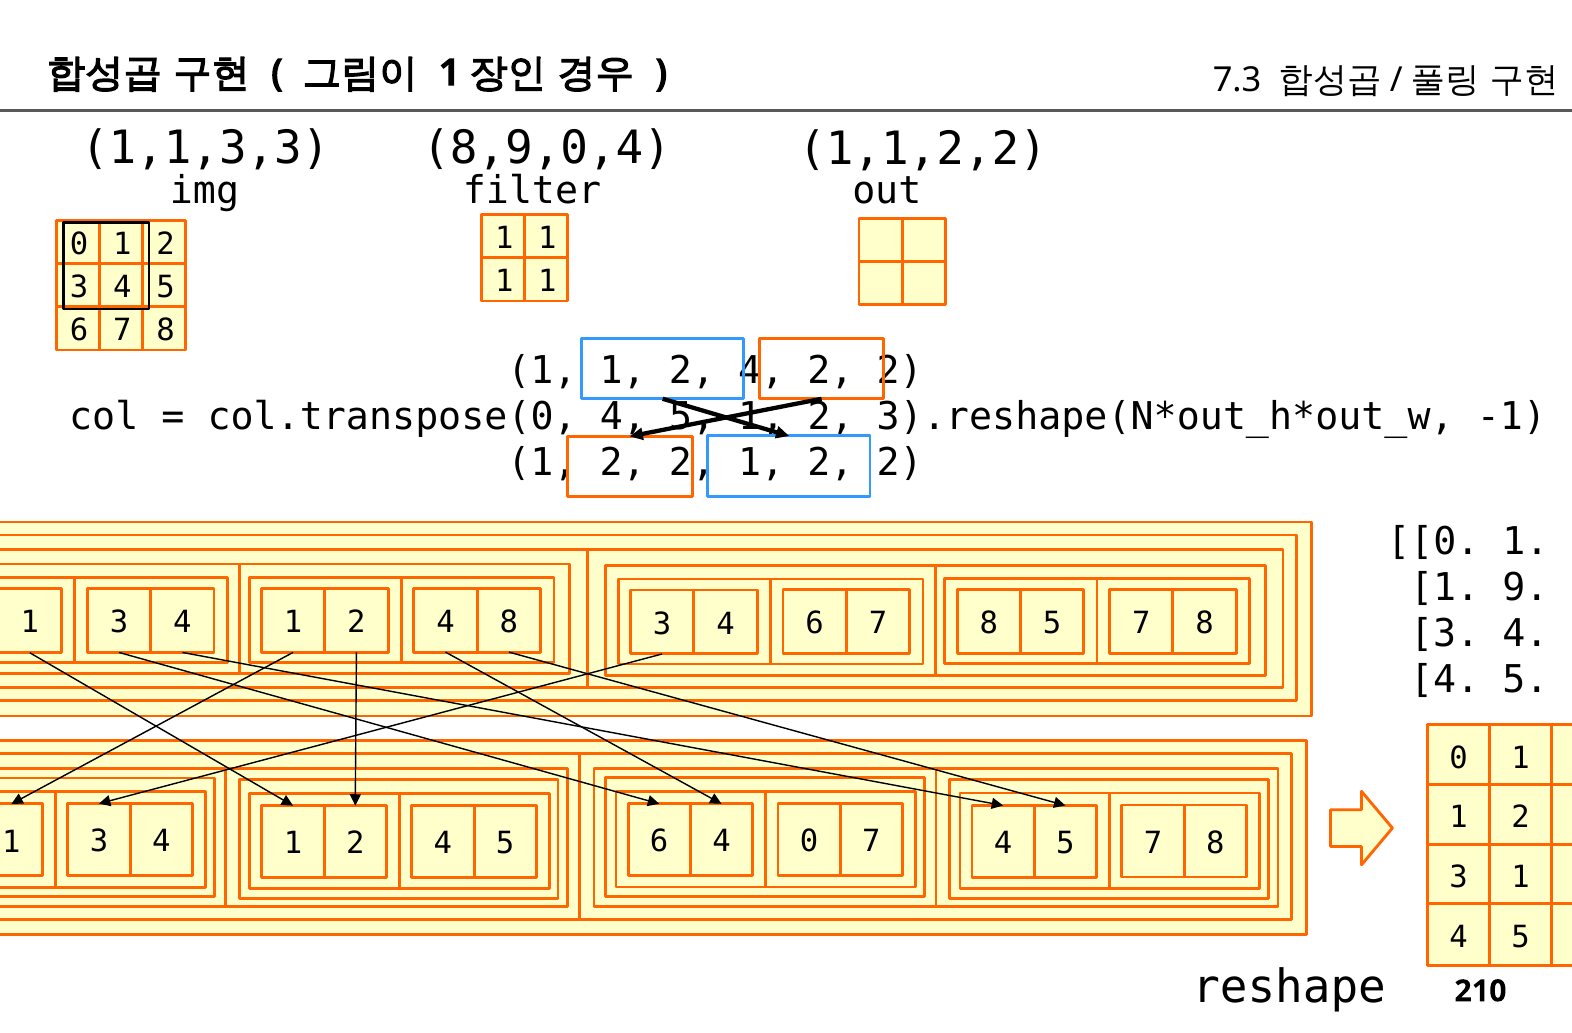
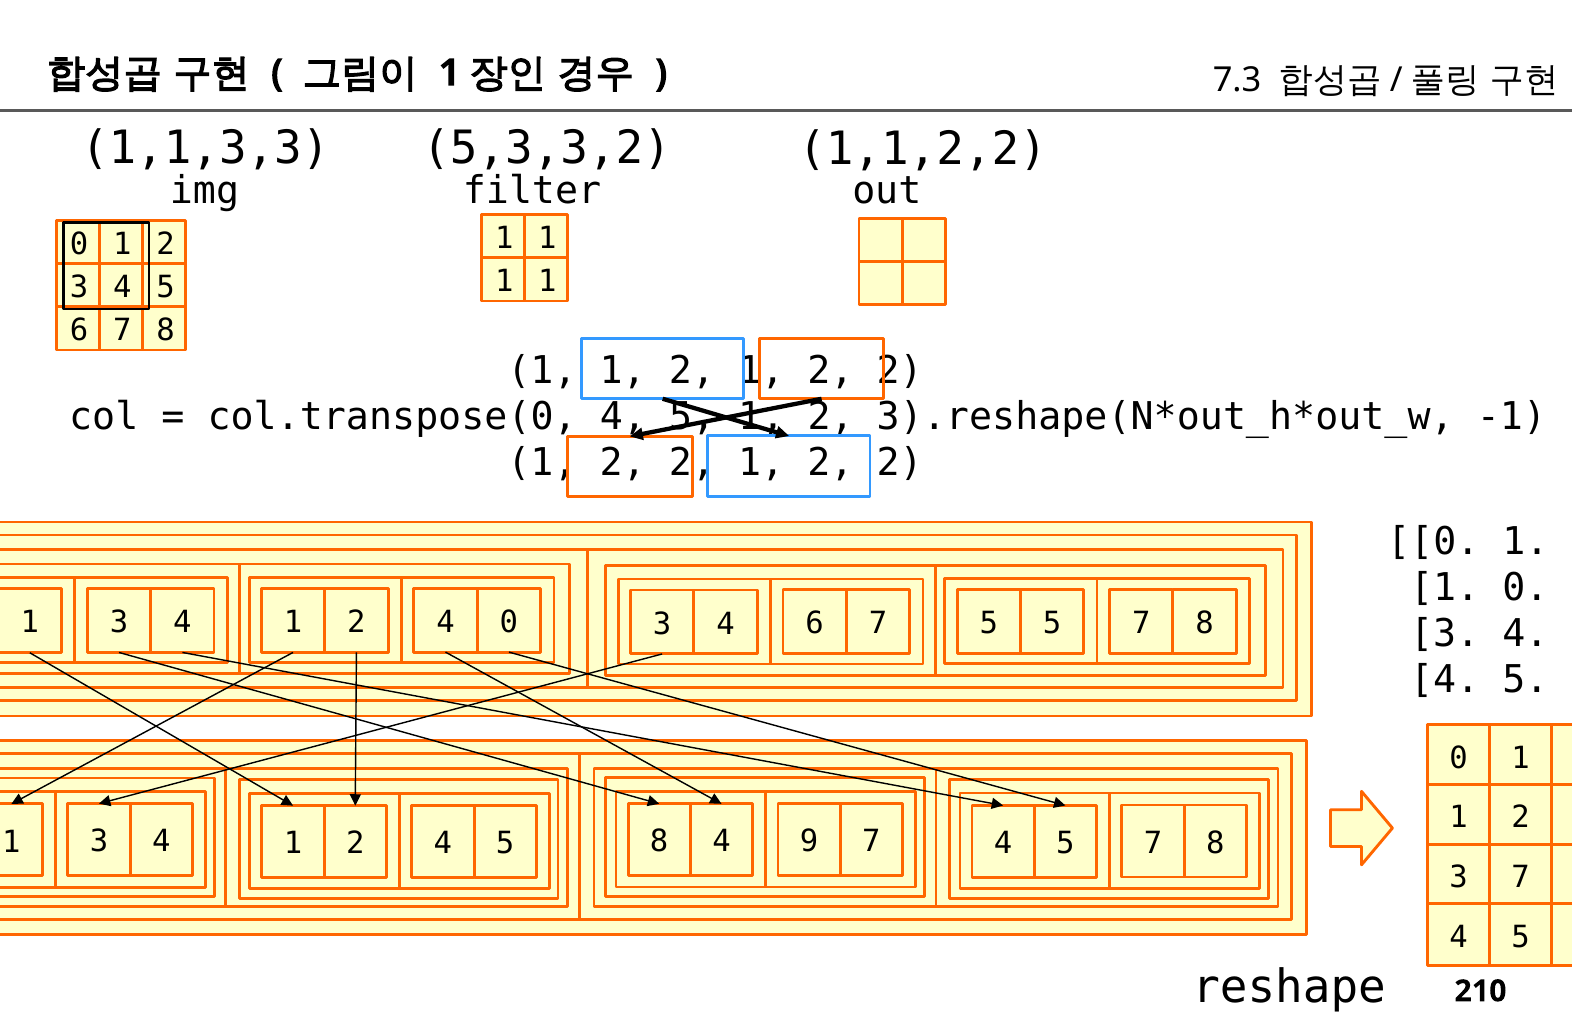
8,9,0,4: 8,9,0,4 -> 5,3,3,2 (547, 148)
1 1 2 4: 4 -> 1 (761, 371)
1 9: 9 -> 0 (1525, 588)
4 8: 8 -> 0 (509, 622)
4 6 7 8: 8 -> 5 (989, 623)
2 4 5 6: 6 -> 8 (659, 841)
4 0: 0 -> 9 (809, 841)
1: 1 -> 7 (1521, 877)
